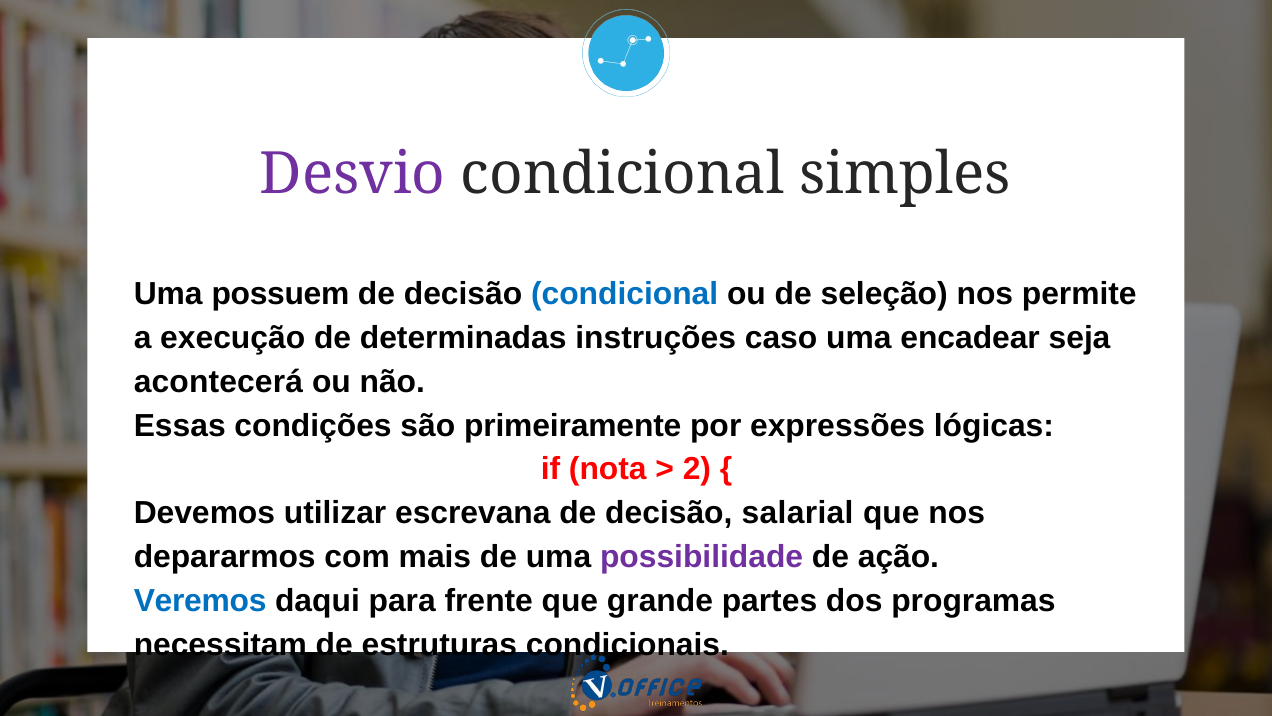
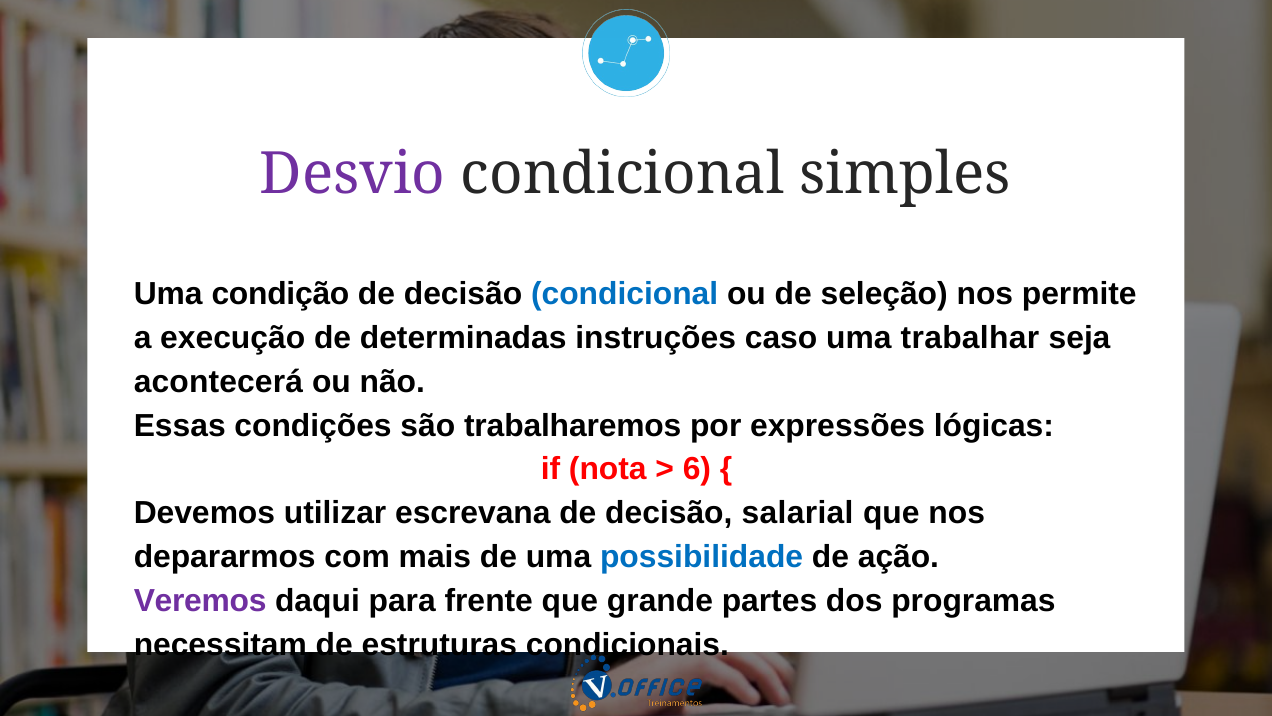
possuem: possuem -> condição (280, 294)
encadear: encadear -> trabalhar (970, 337)
primeiramente: primeiramente -> trabalharemos (573, 425)
2: 2 -> 6 (697, 469)
possibilidade colour: purple -> blue (702, 557)
Veremos colour: blue -> purple (200, 601)
